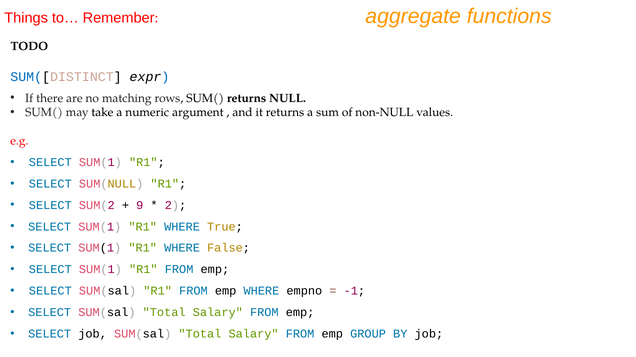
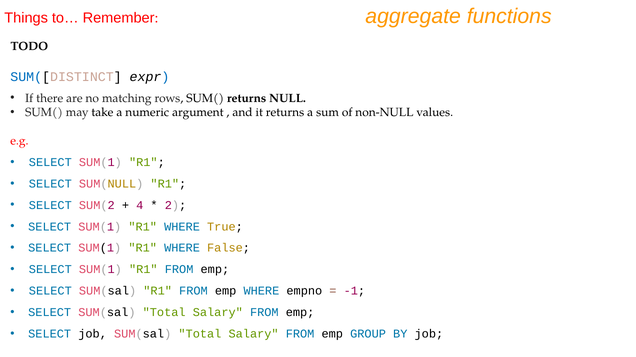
9: 9 -> 4 (140, 206)
